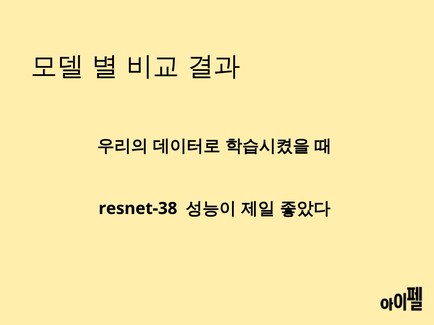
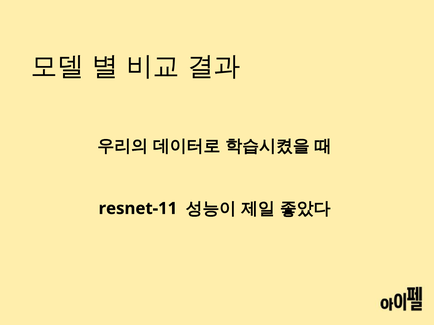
resnet-38: resnet-38 -> resnet-11 (138, 209)
